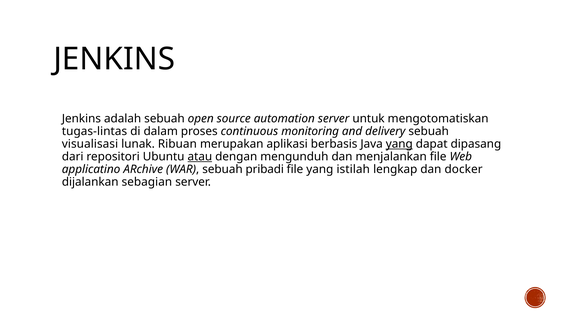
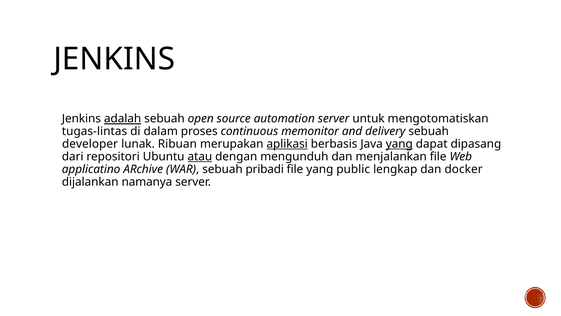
adalah underline: none -> present (123, 119)
monitoring: monitoring -> memonitor (310, 131)
visualisasi: visualisasi -> developer (90, 144)
aplikasi underline: none -> present (287, 144)
istilah: istilah -> public (353, 169)
sebagian: sebagian -> namanya (147, 182)
